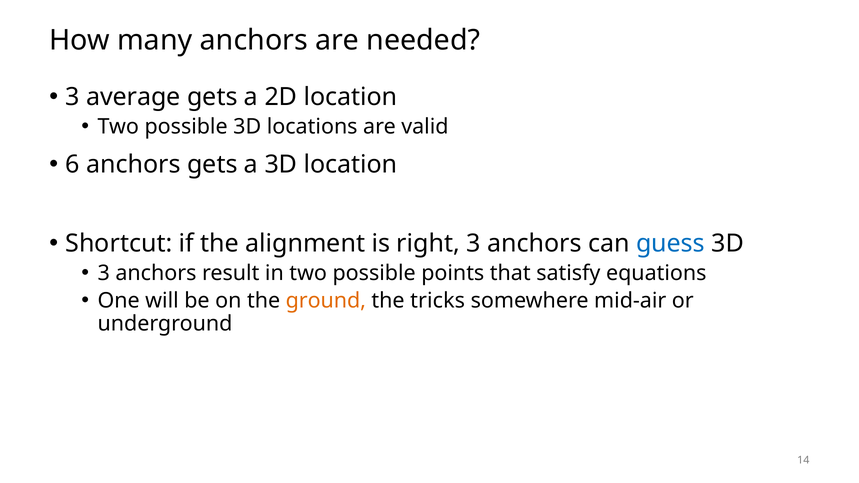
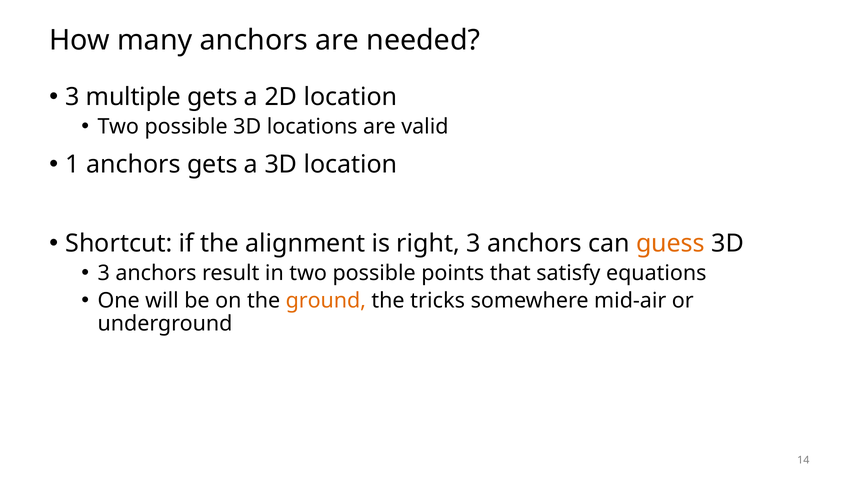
average: average -> multiple (133, 97)
6: 6 -> 1 (73, 164)
guess colour: blue -> orange (670, 244)
